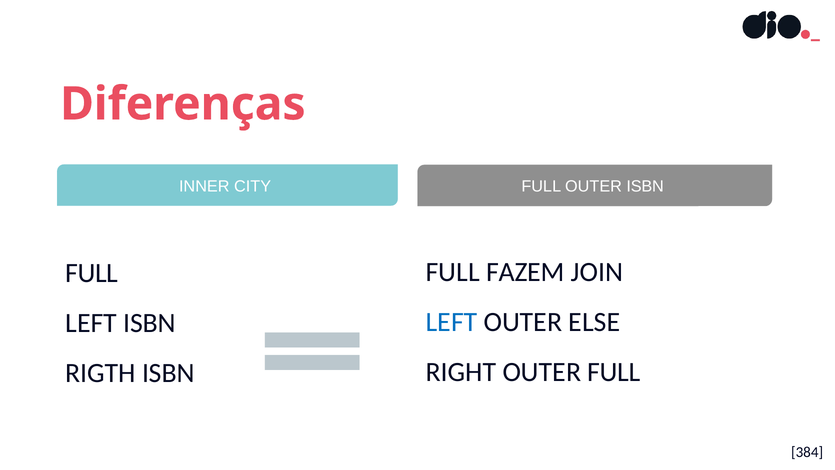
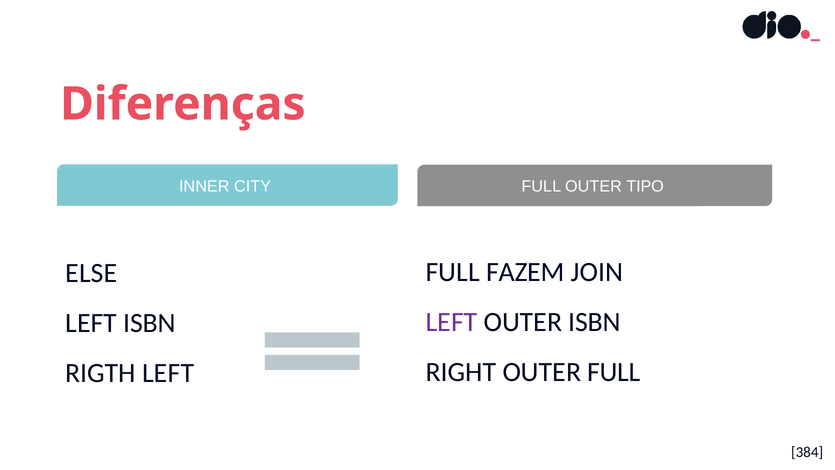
OUTER ISBN: ISBN -> TIPO (645, 186)
FULL: FULL -> ELSE (91, 273)
LEFT colour: blue -> purple (452, 322)
OUTER ELSE: ELSE -> ISBN (595, 322)
RIGTH ISBN: ISBN -> LEFT (168, 373)
